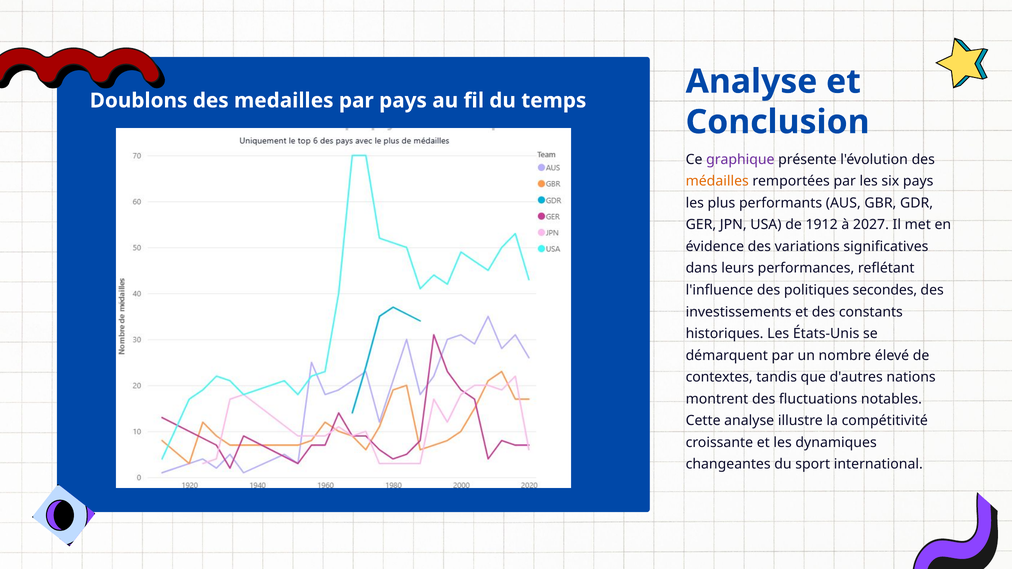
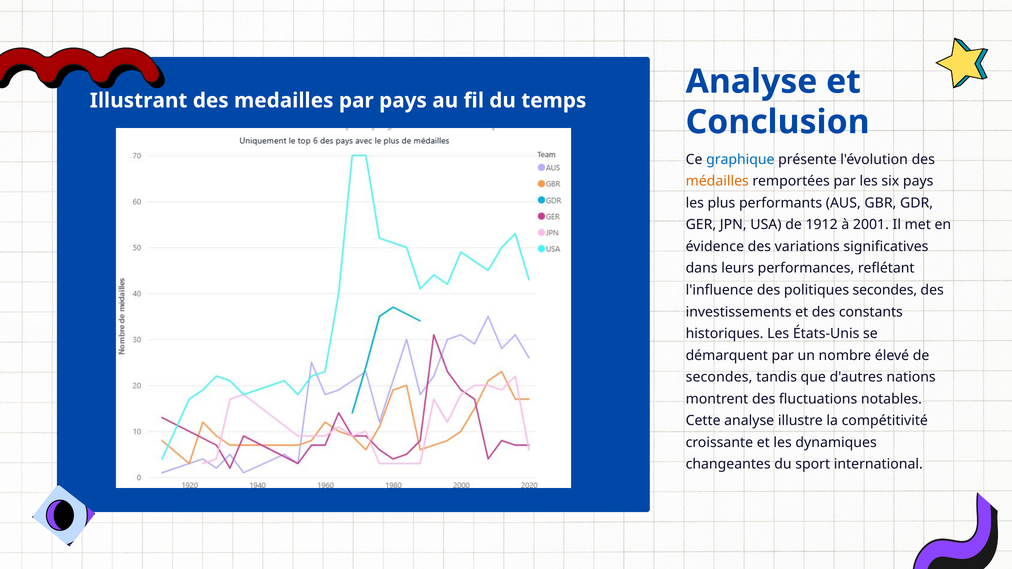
Doublons: Doublons -> Illustrant (139, 101)
graphique colour: purple -> blue (740, 159)
2027: 2027 -> 2001 (871, 225)
contextes: contextes -> secondes (719, 377)
